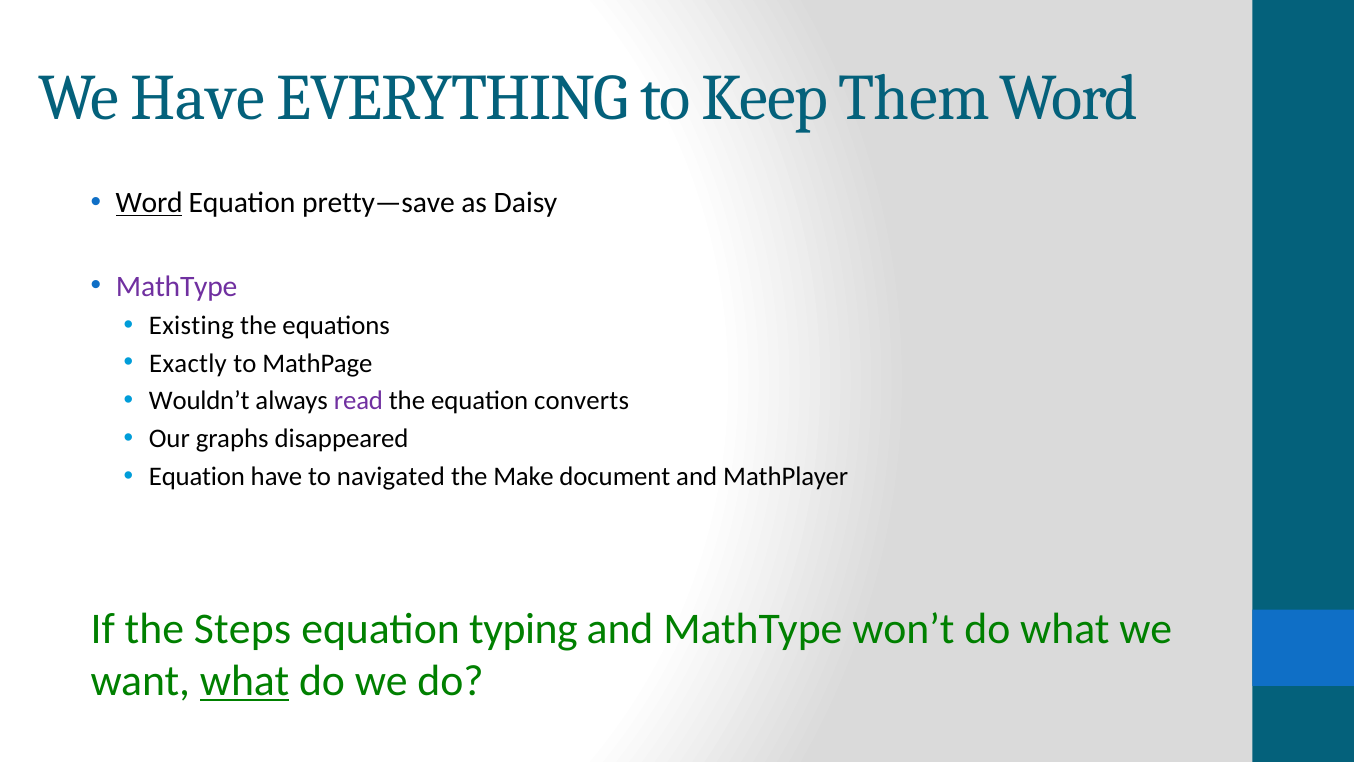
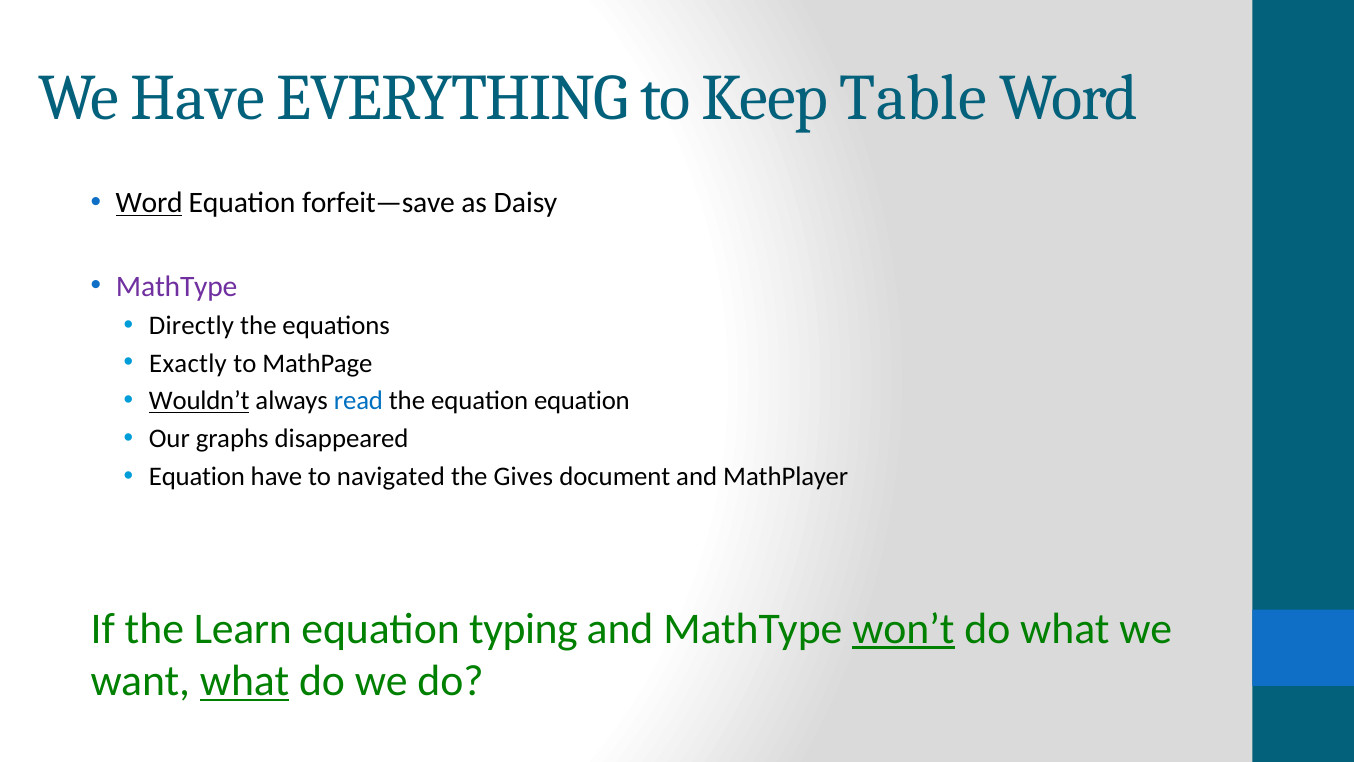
Them: Them -> Table (914, 98)
pretty—save: pretty—save -> forfeit—save (378, 203)
Existing: Existing -> Directly (191, 325)
Wouldn’t underline: none -> present (199, 401)
read colour: purple -> blue (358, 401)
equation converts: converts -> equation (582, 401)
Make: Make -> Gives (523, 477)
Steps: Steps -> Learn (243, 628)
won’t underline: none -> present (903, 628)
